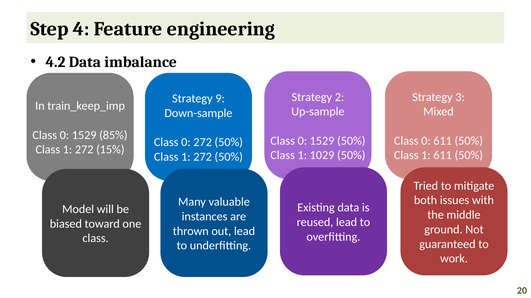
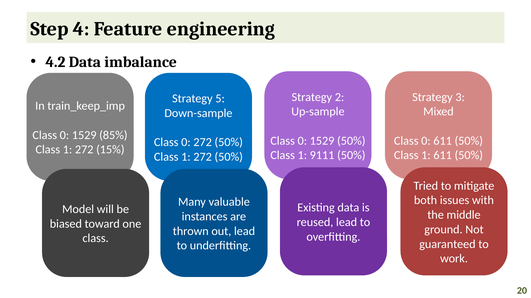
9: 9 -> 5 (220, 99)
1029: 1029 -> 9111 (322, 156)
